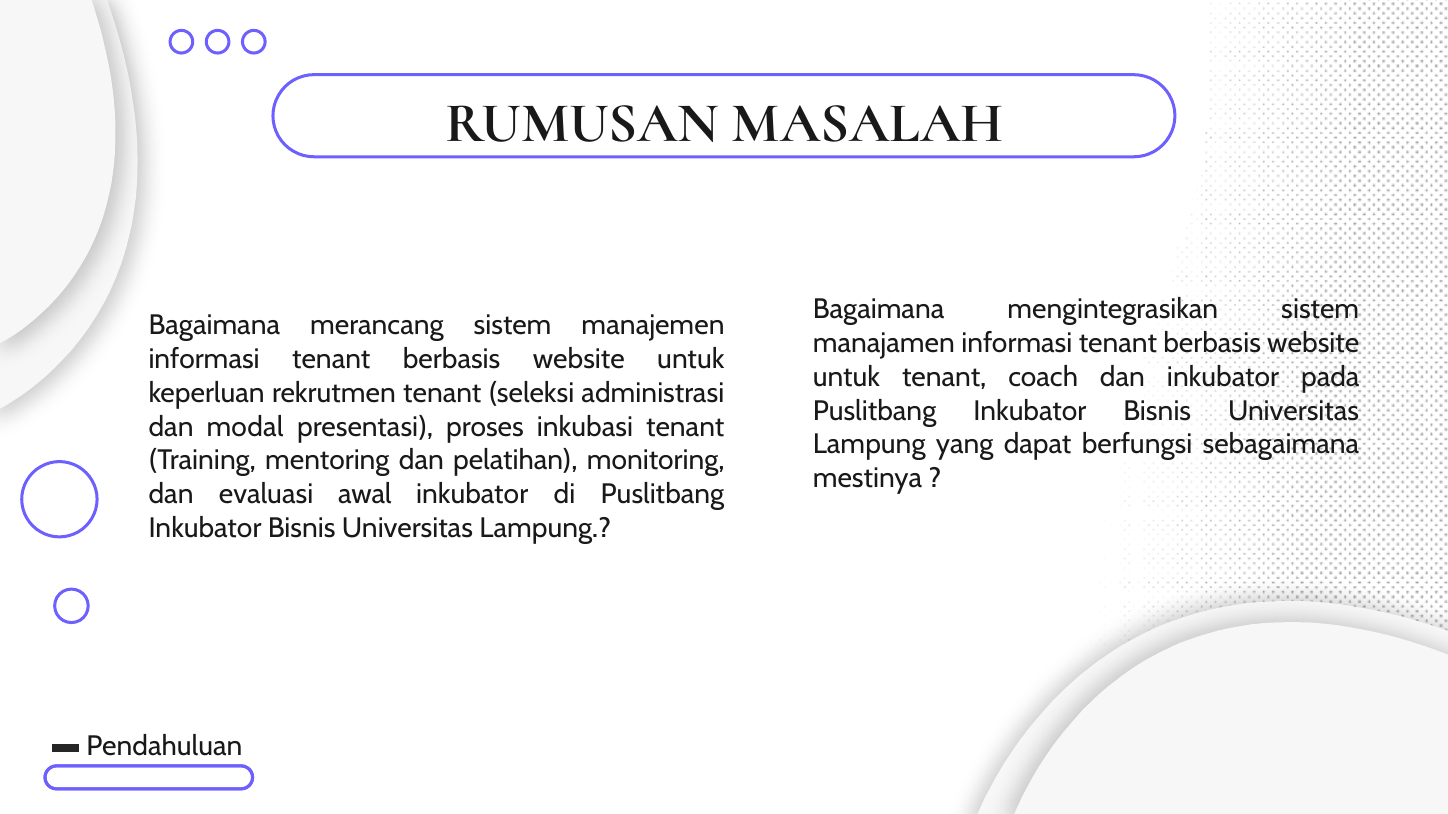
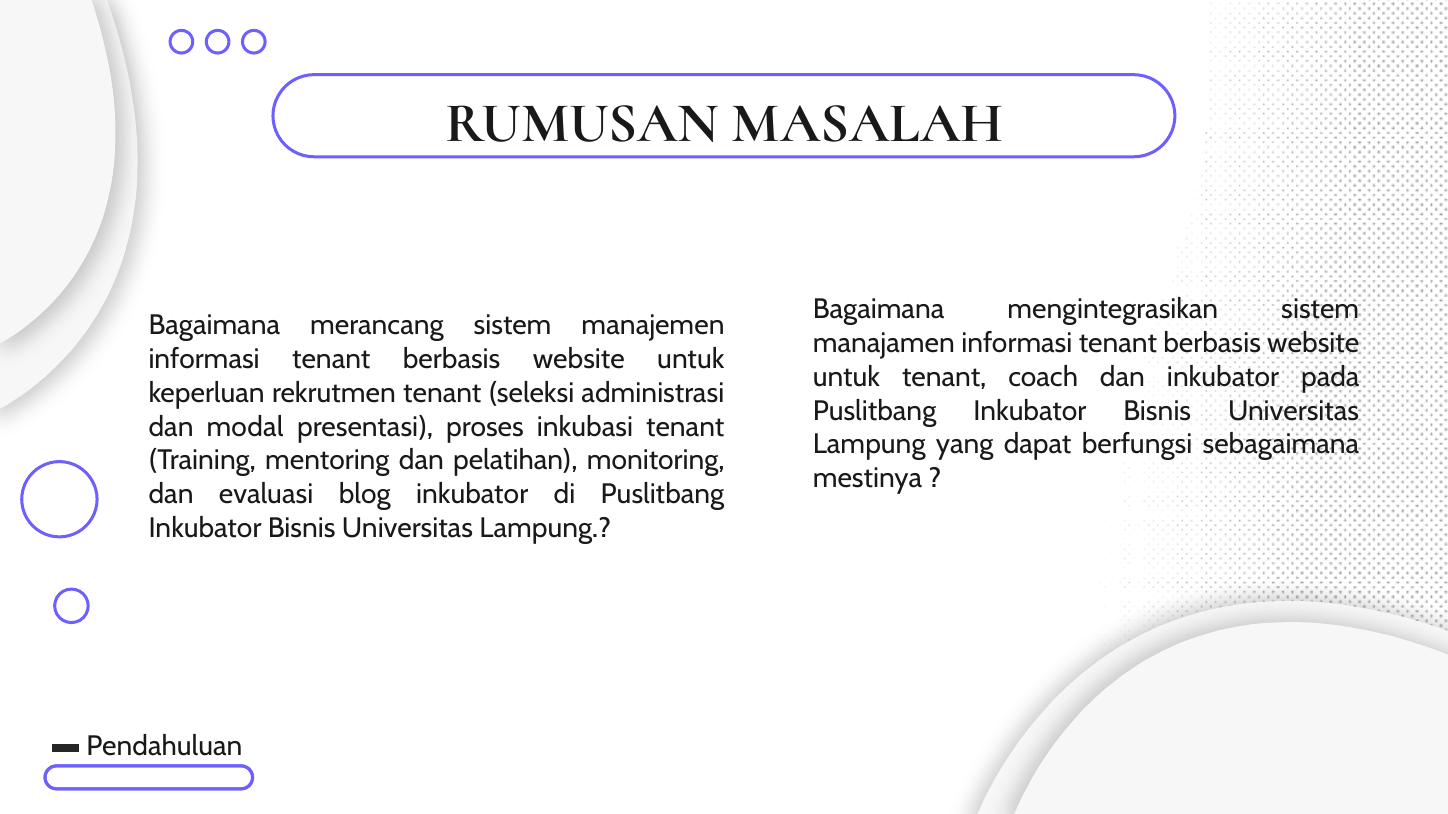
awal: awal -> blog (365, 495)
